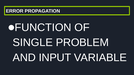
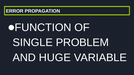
INPUT: INPUT -> HUGE (55, 58)
